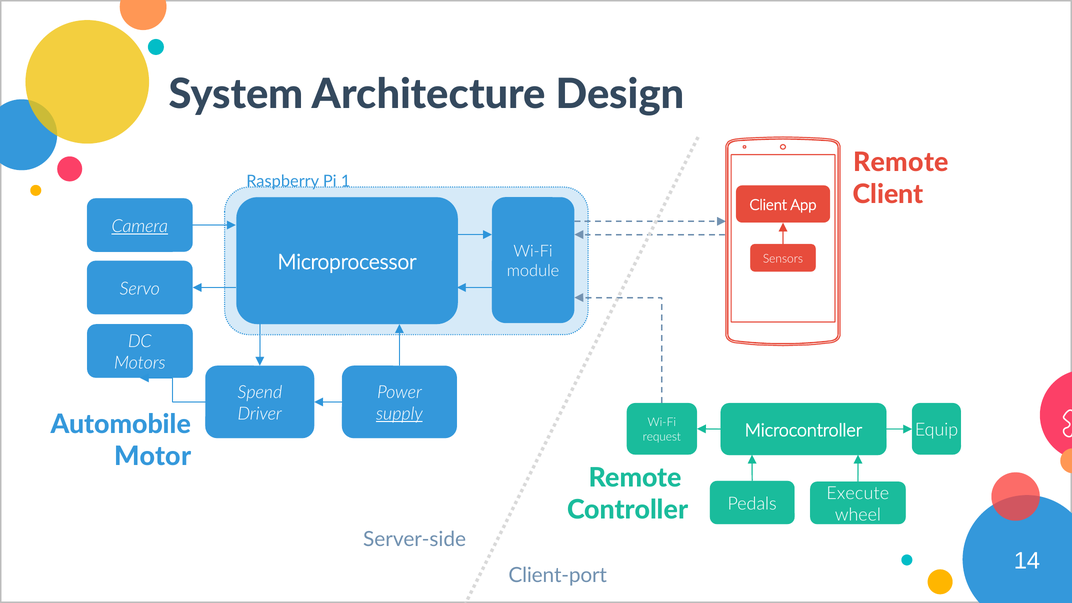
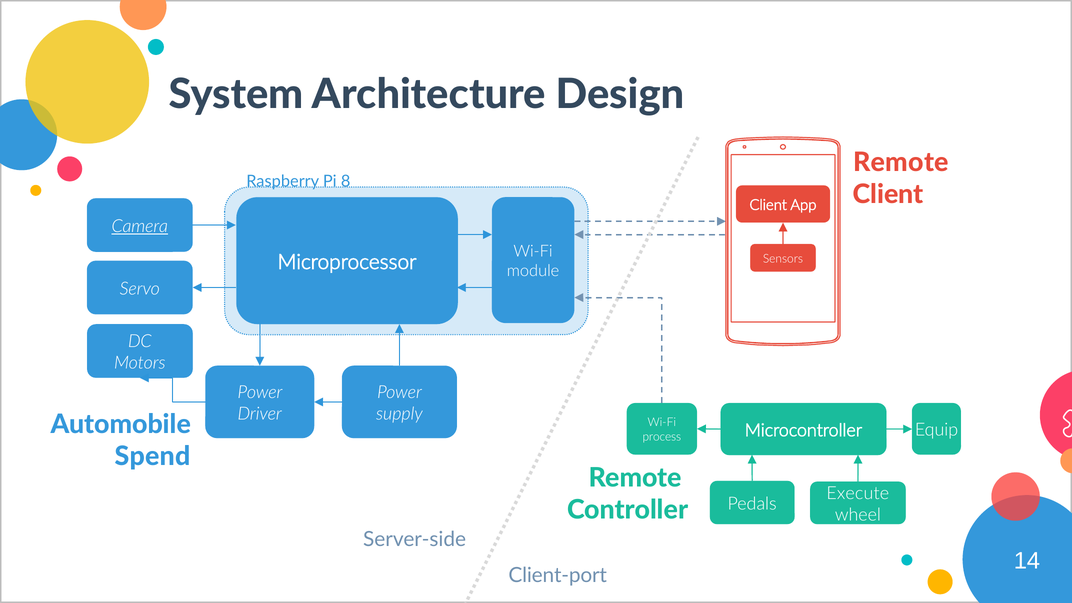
1: 1 -> 8 (346, 181)
Spend: Spend -> Power (260, 392)
supply underline: present -> none (399, 414)
request: request -> process (662, 437)
Motor: Motor -> Spend (153, 456)
